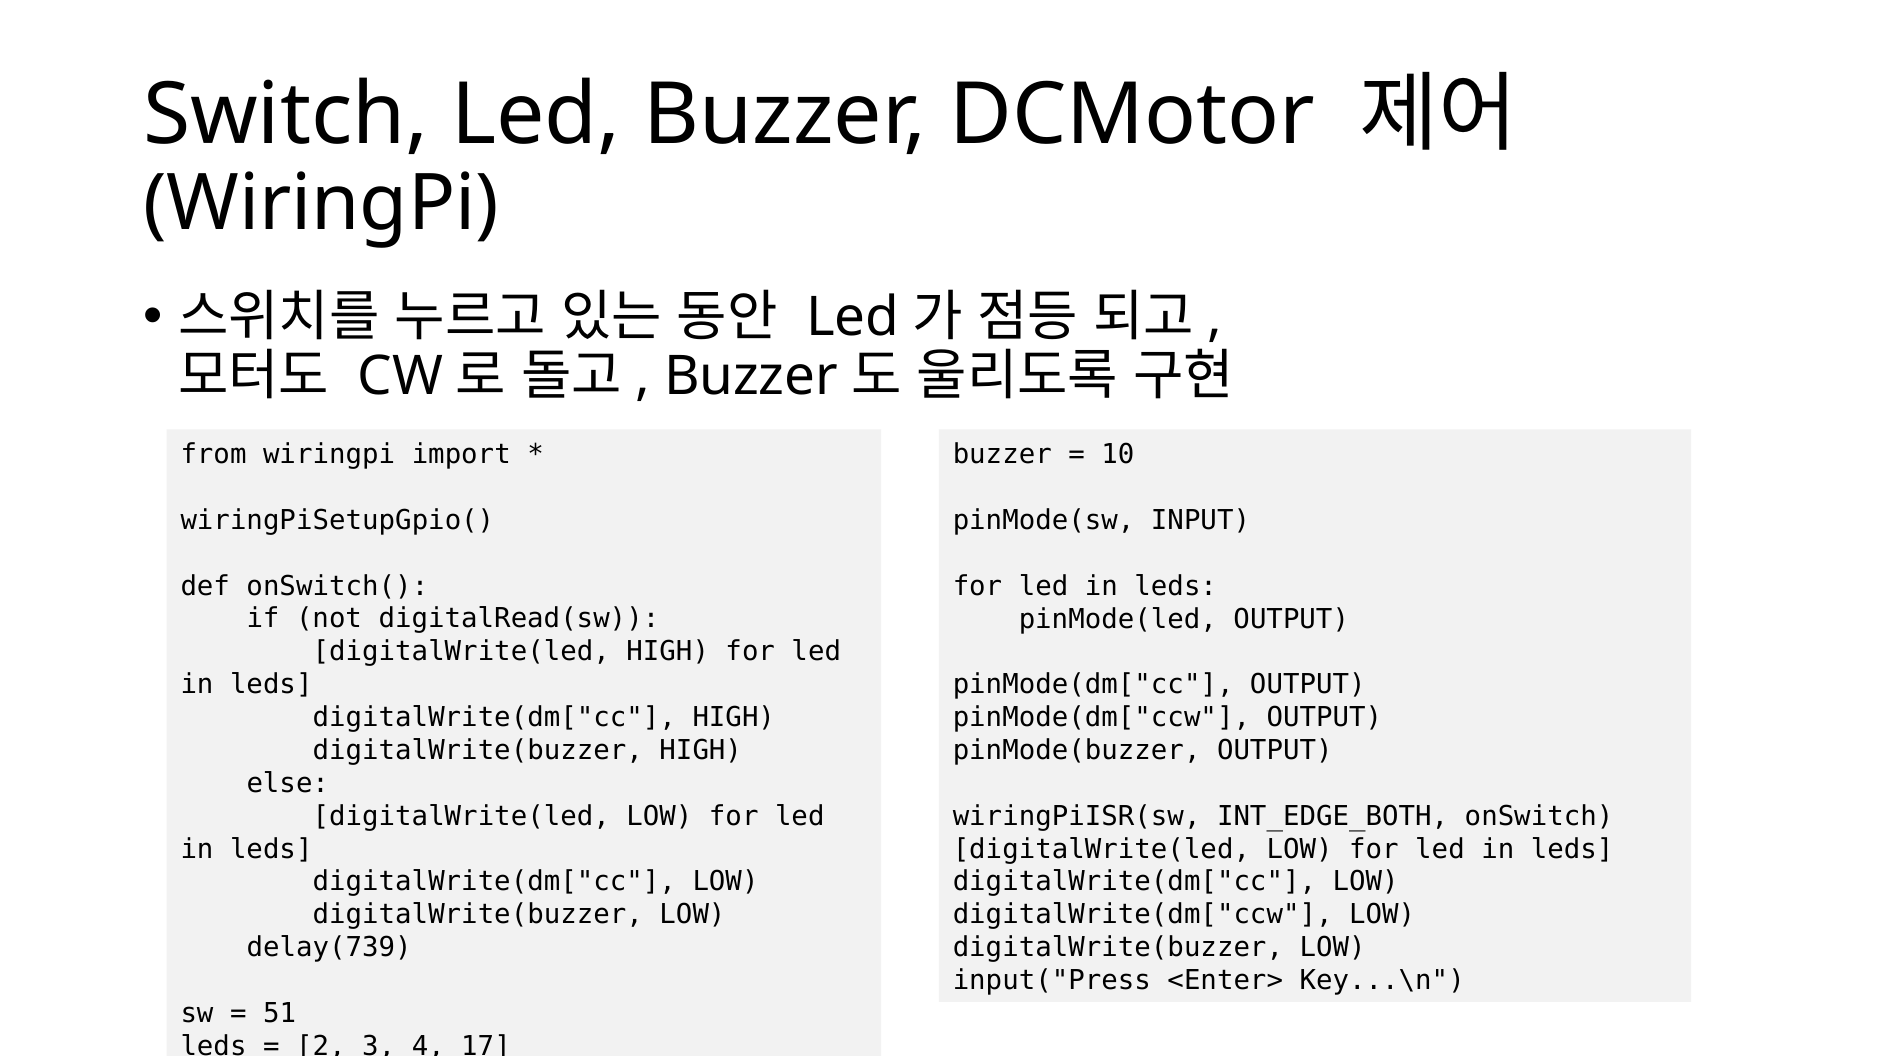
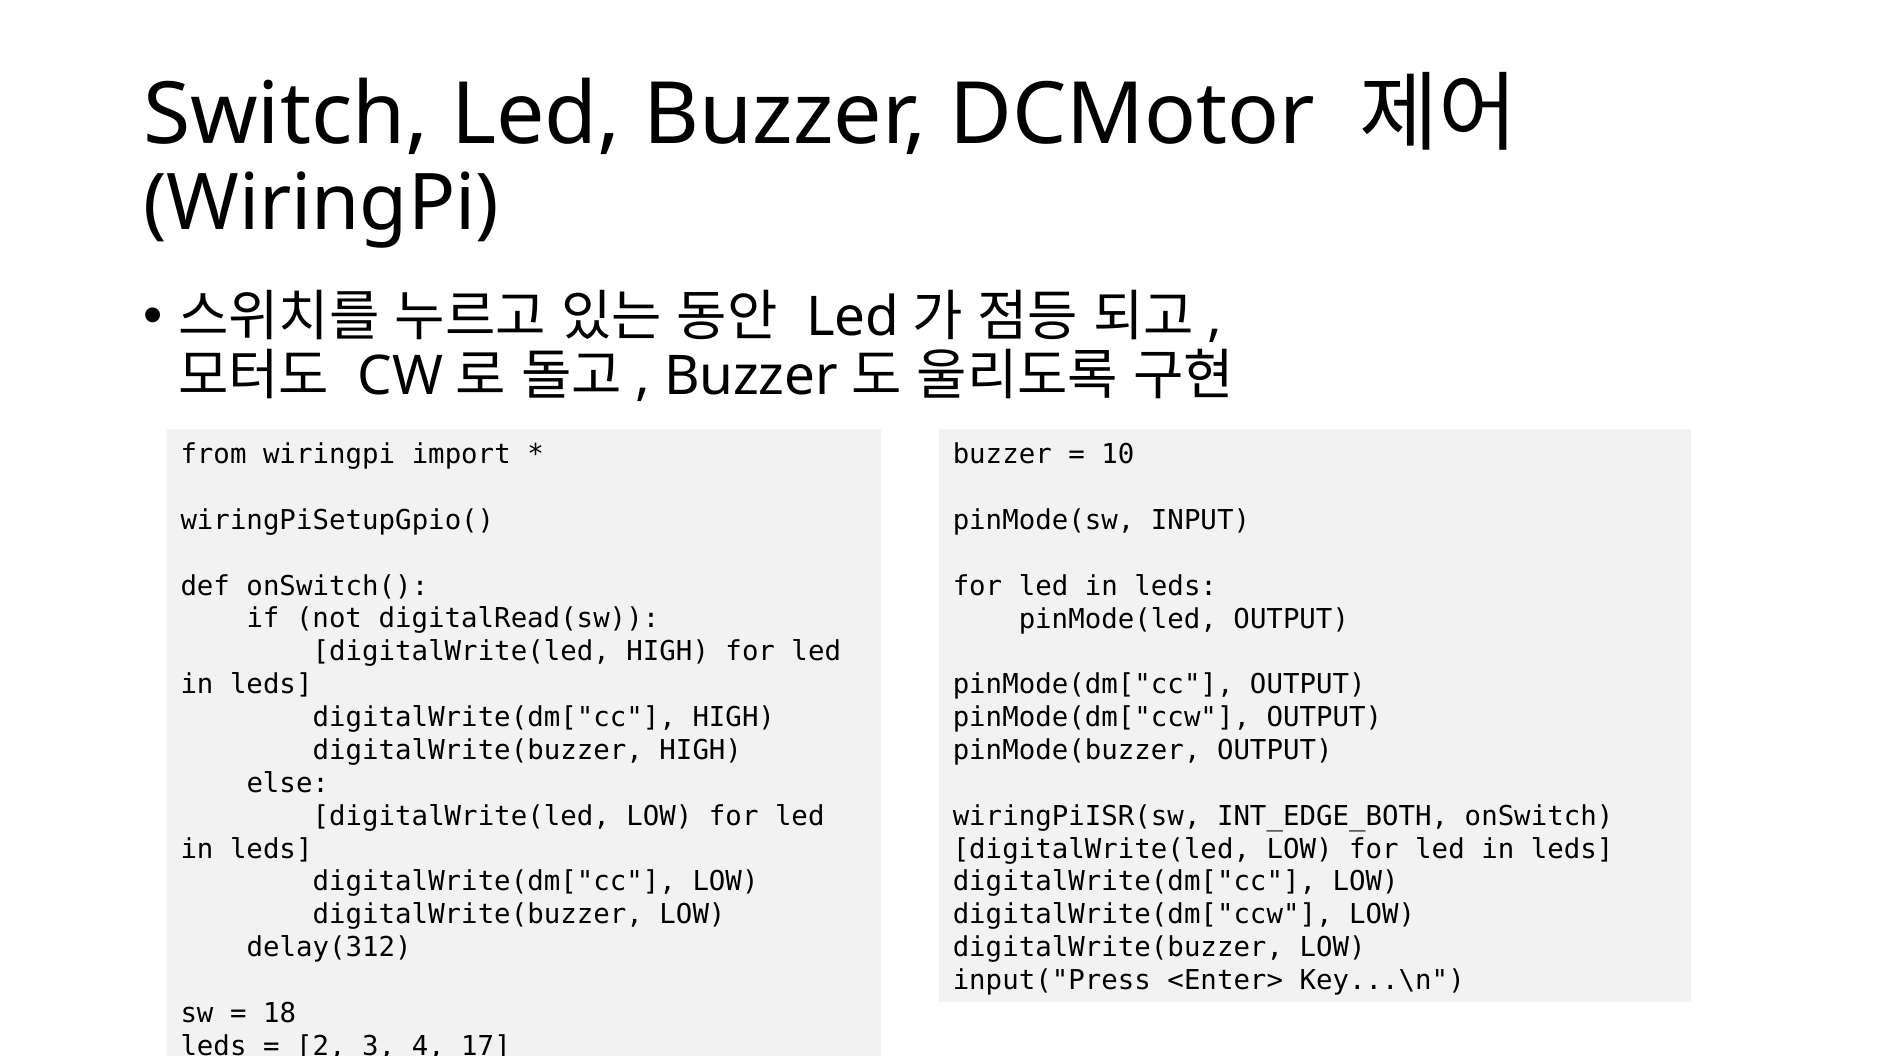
delay(739: delay(739 -> delay(312 (329, 948)
51: 51 -> 18 (280, 1014)
